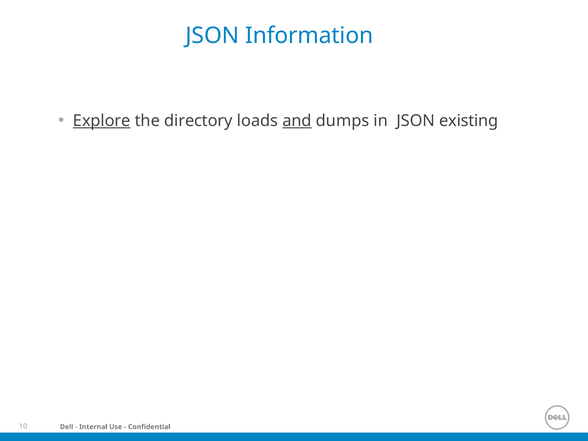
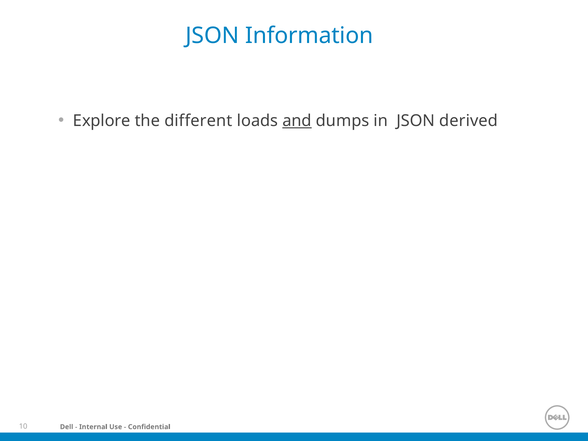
Explore underline: present -> none (102, 121)
directory: directory -> different (198, 121)
existing: existing -> derived (469, 121)
